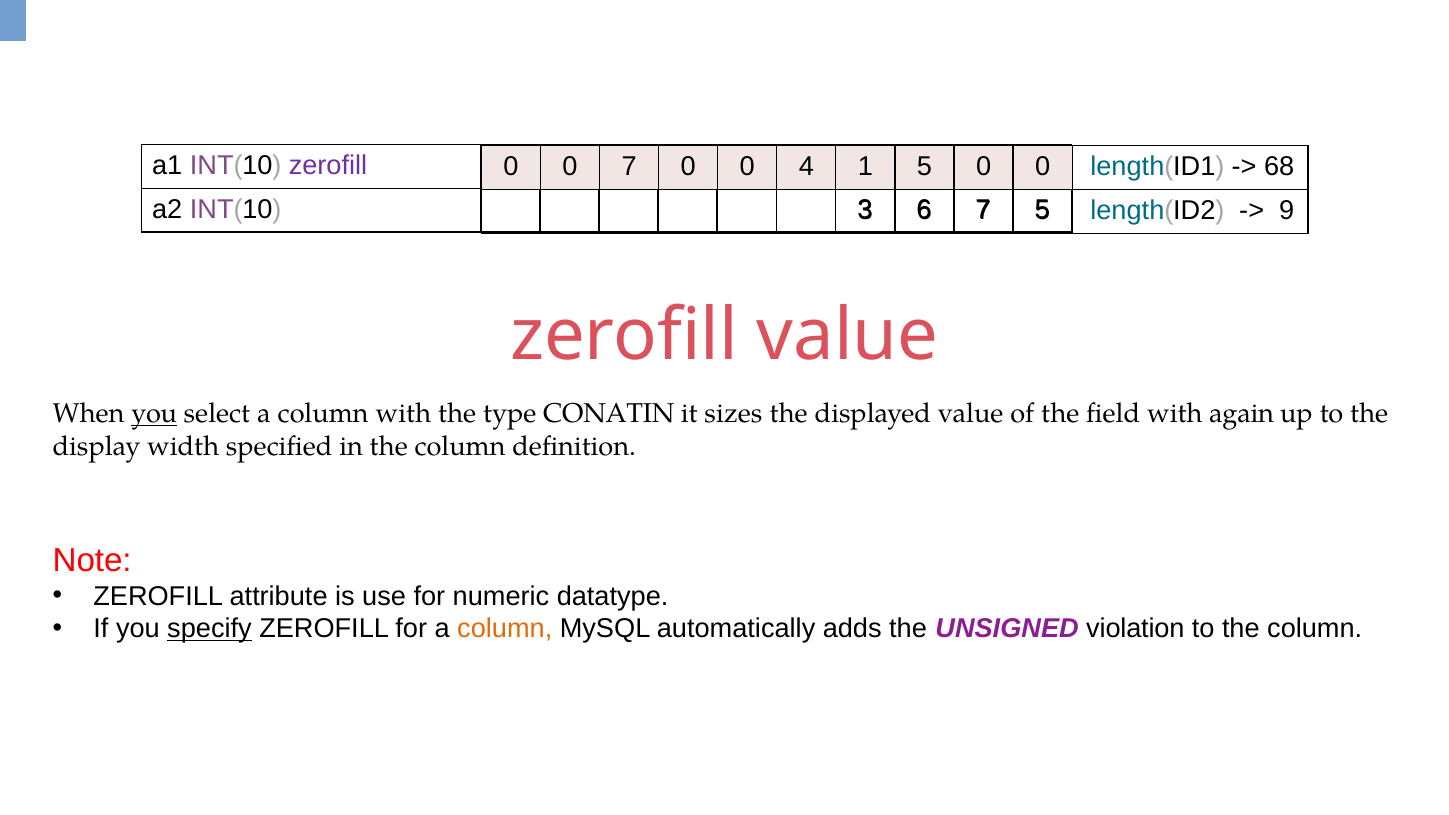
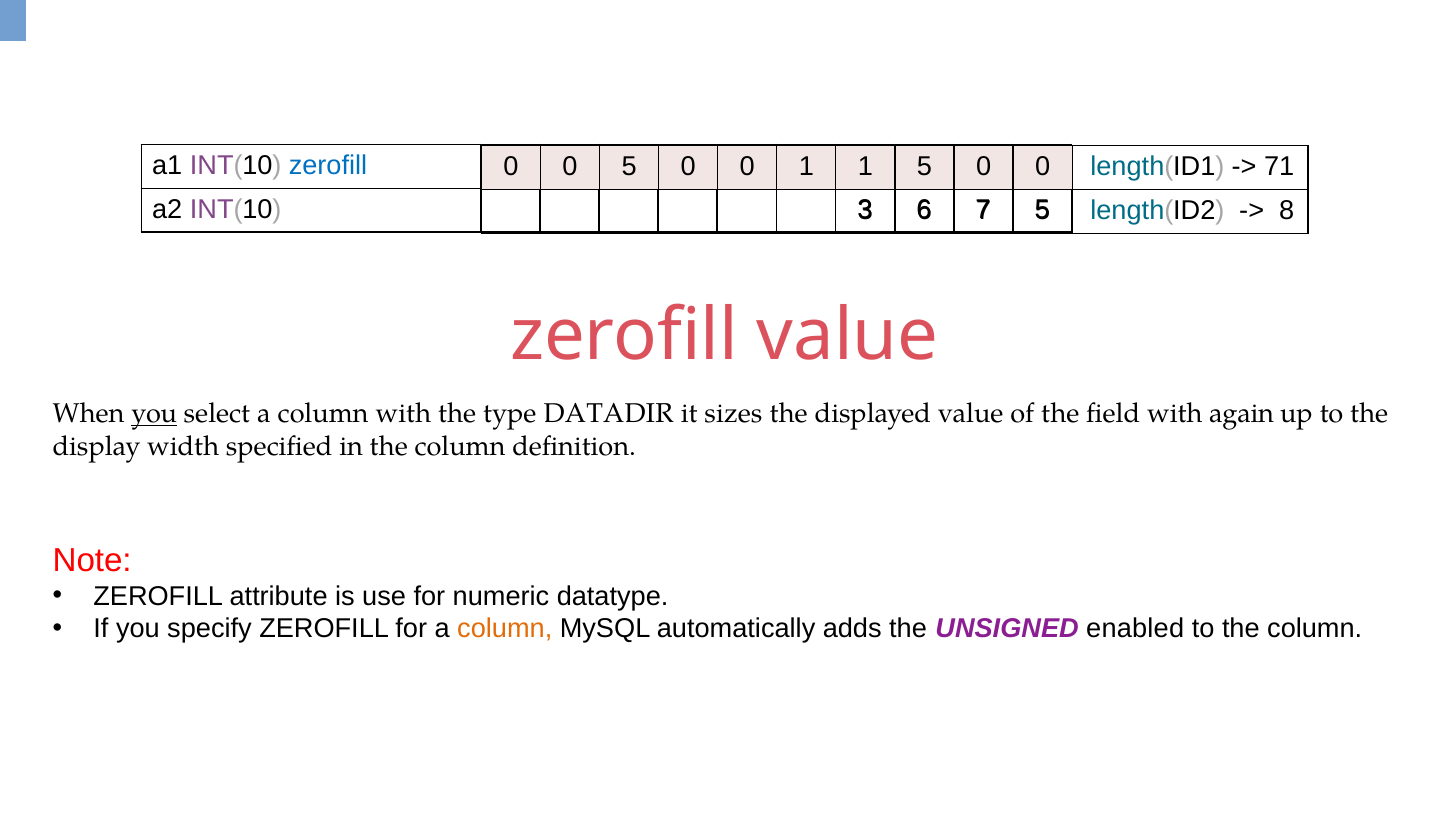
zerofill colour: purple -> blue (328, 166)
0 7: 7 -> 5 (629, 167)
0 4: 4 -> 1 (806, 167)
68: 68 -> 71 (1279, 167)
9: 9 -> 8 (1287, 211)
CONATIN: CONATIN -> DATADIR (609, 414)
specify underline: present -> none (209, 629)
violation: violation -> enabled (1135, 629)
